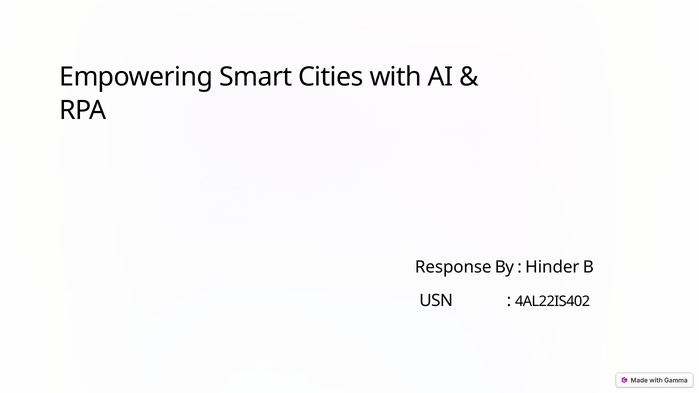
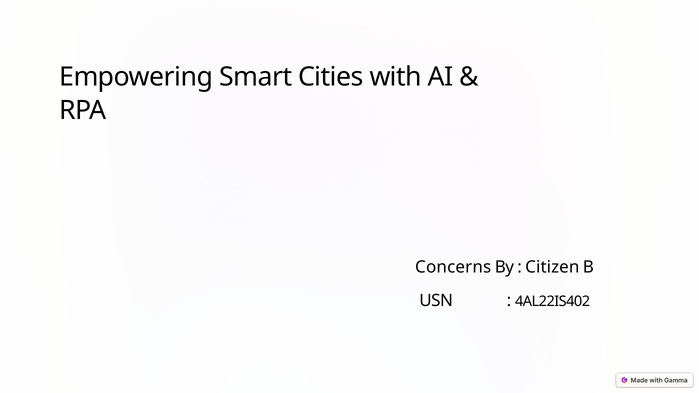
Response: Response -> Concerns (453, 267)
Hinder: Hinder -> Citizen (552, 267)
